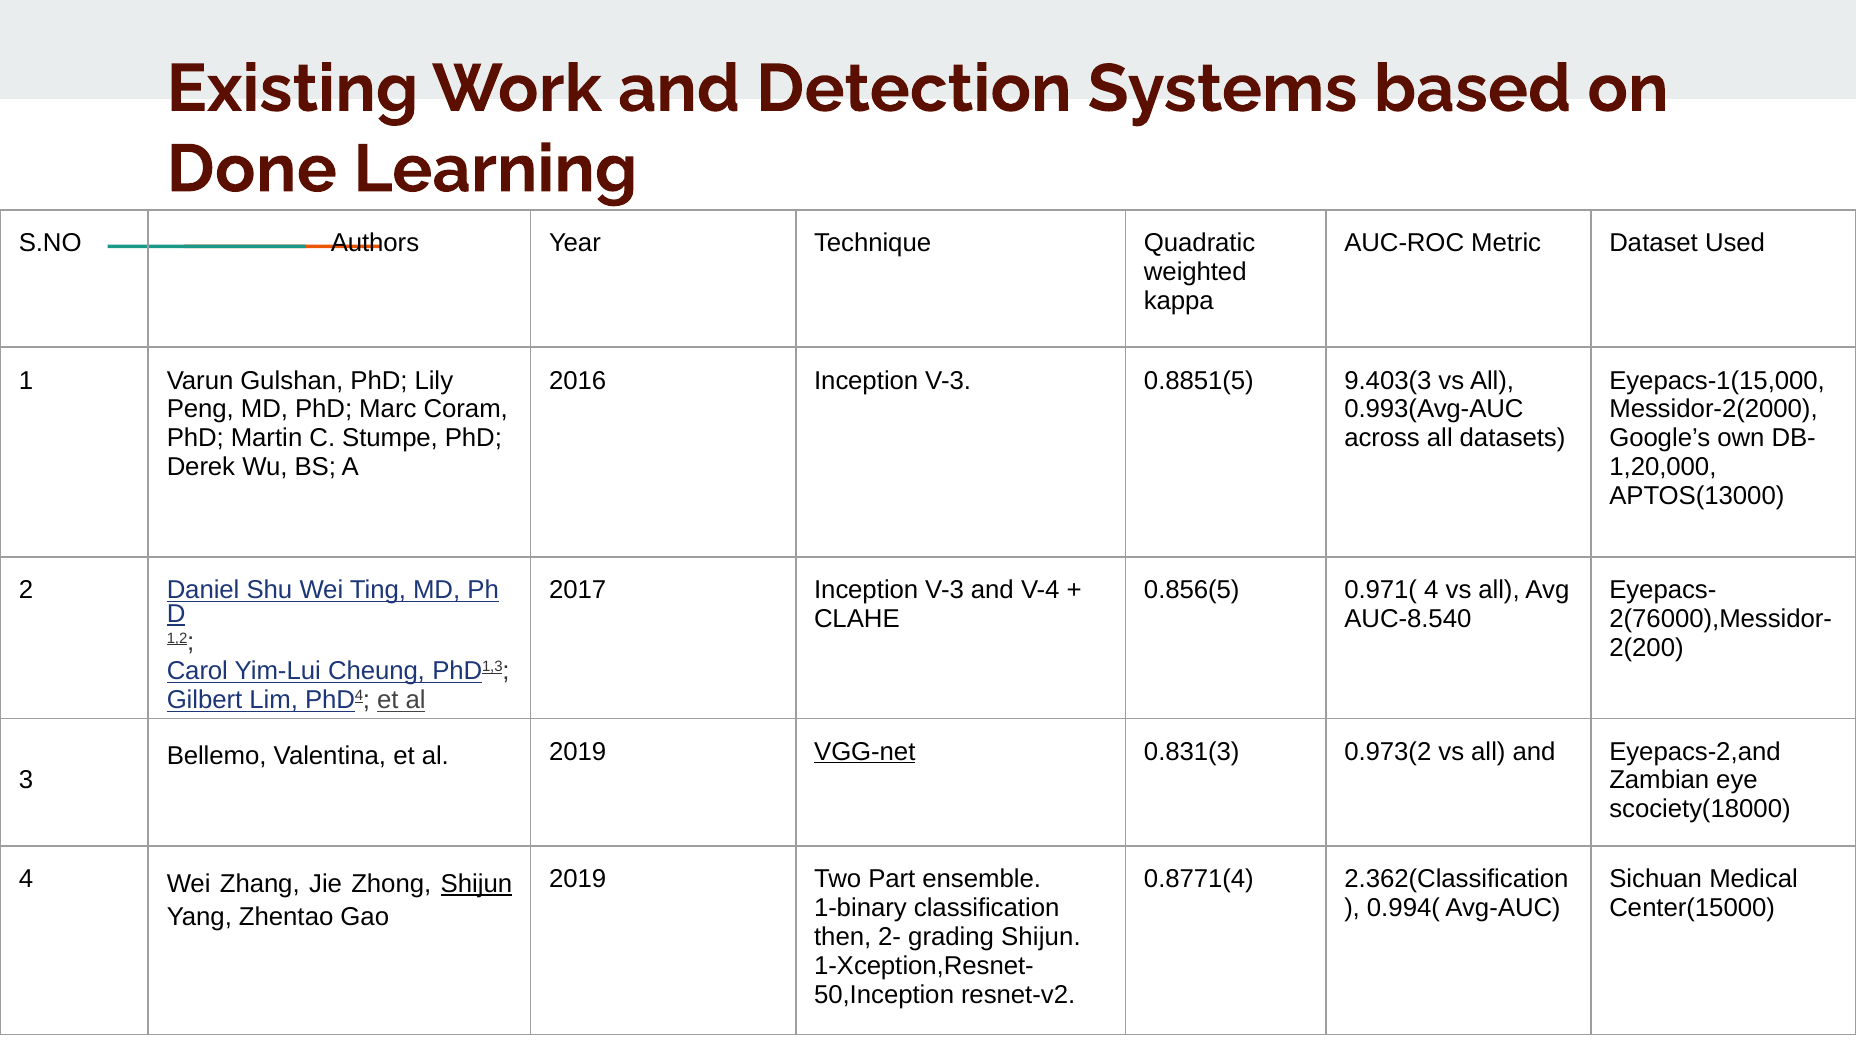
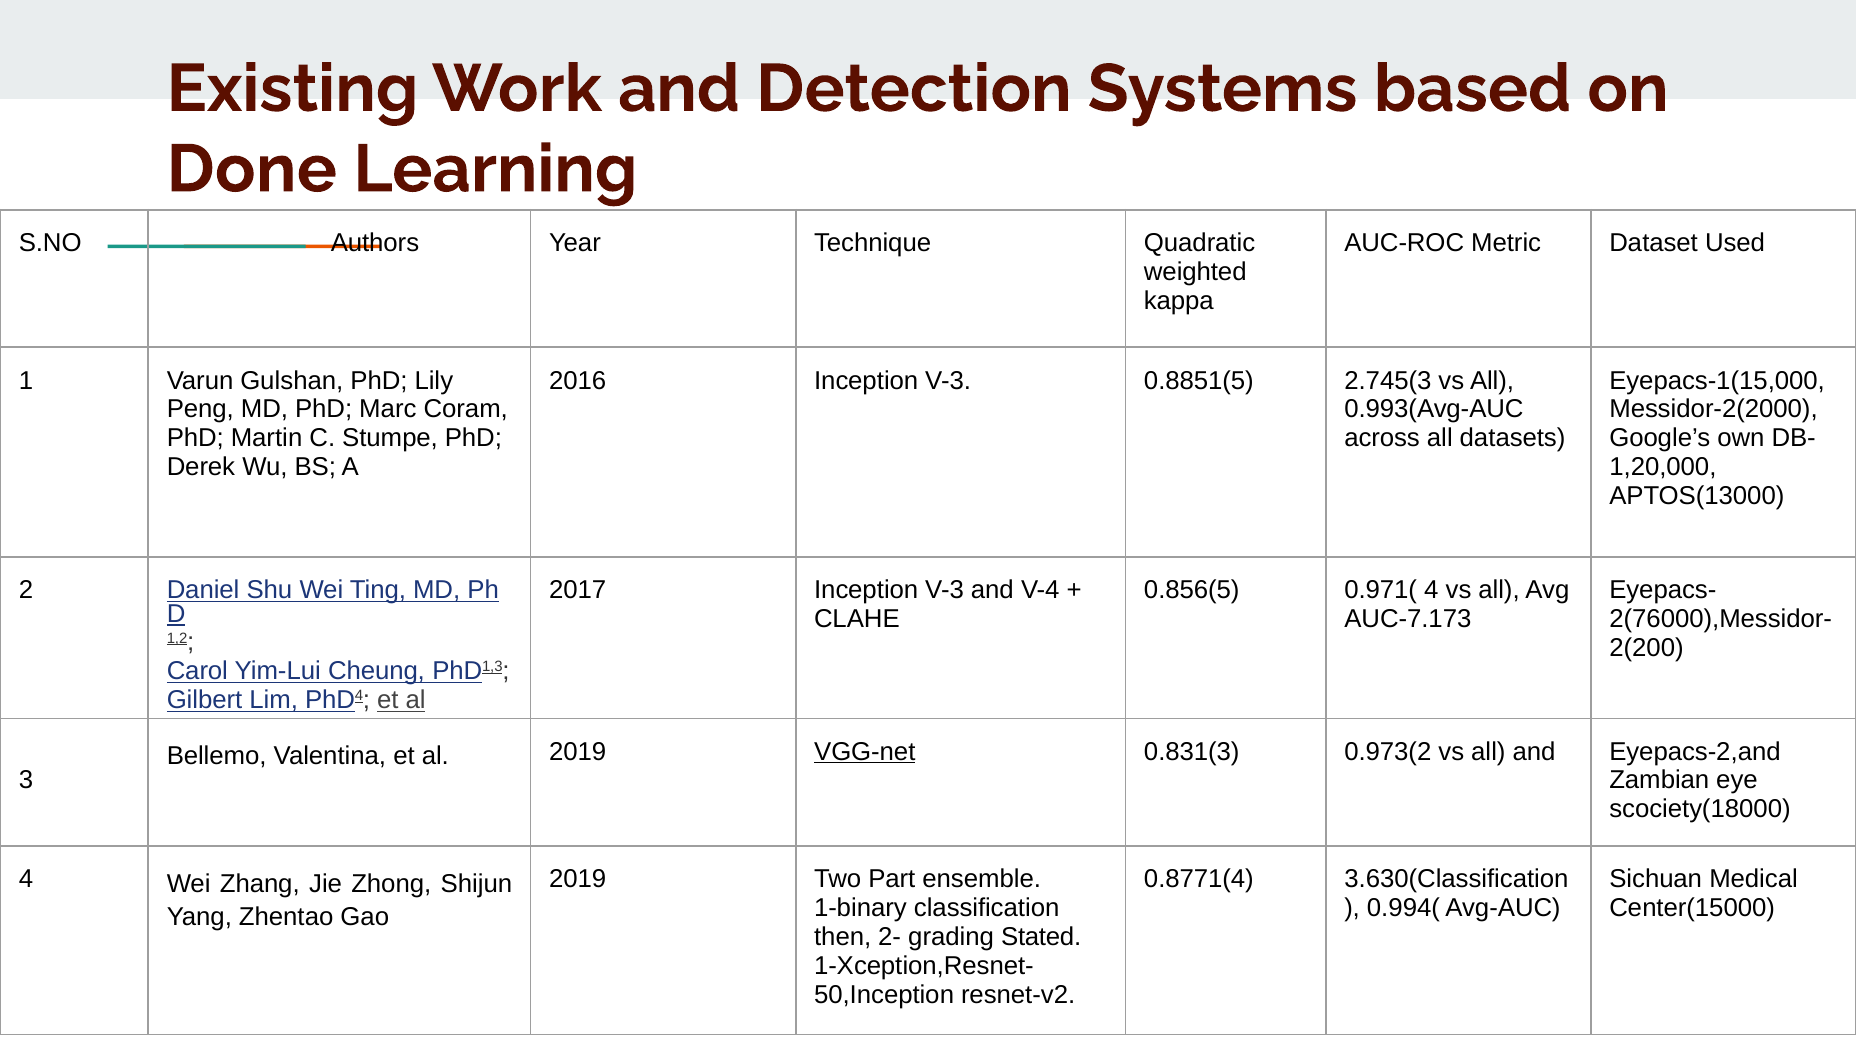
9.403(3: 9.403(3 -> 2.745(3 (1388, 381)
AUC-8.540: AUC-8.540 -> AUC-7.173 (1408, 619)
Shijun underline: present -> none (476, 884)
2.362(Classification: 2.362(Classification -> 3.630(Classification (1456, 879)
grading Shijun: Shijun -> Stated (1041, 937)
